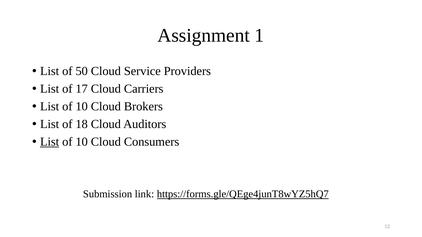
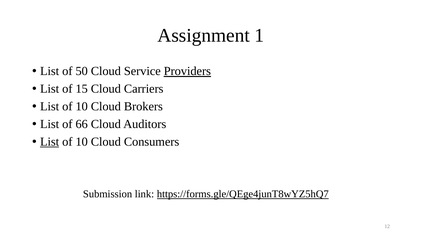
Providers underline: none -> present (187, 71)
17: 17 -> 15 (82, 89)
18: 18 -> 66 (82, 124)
